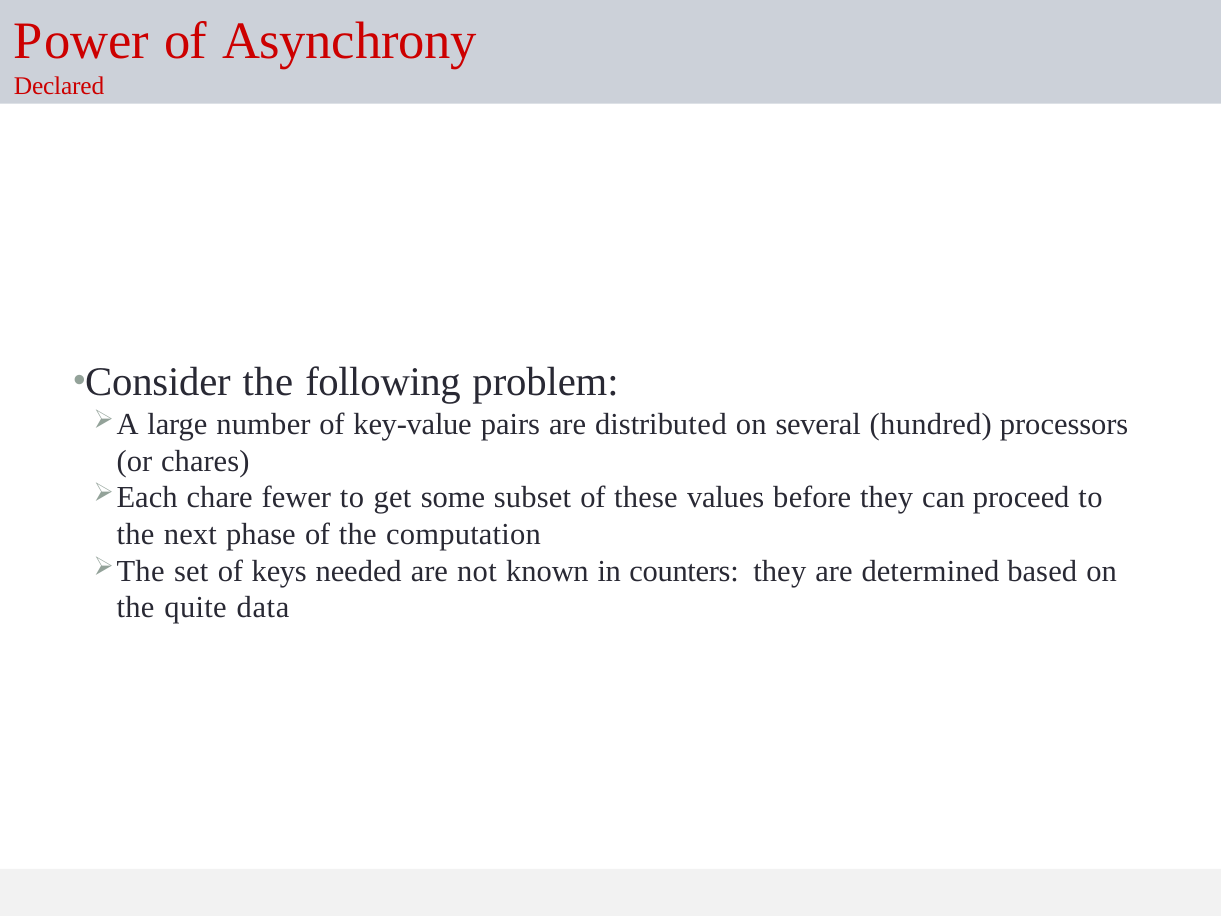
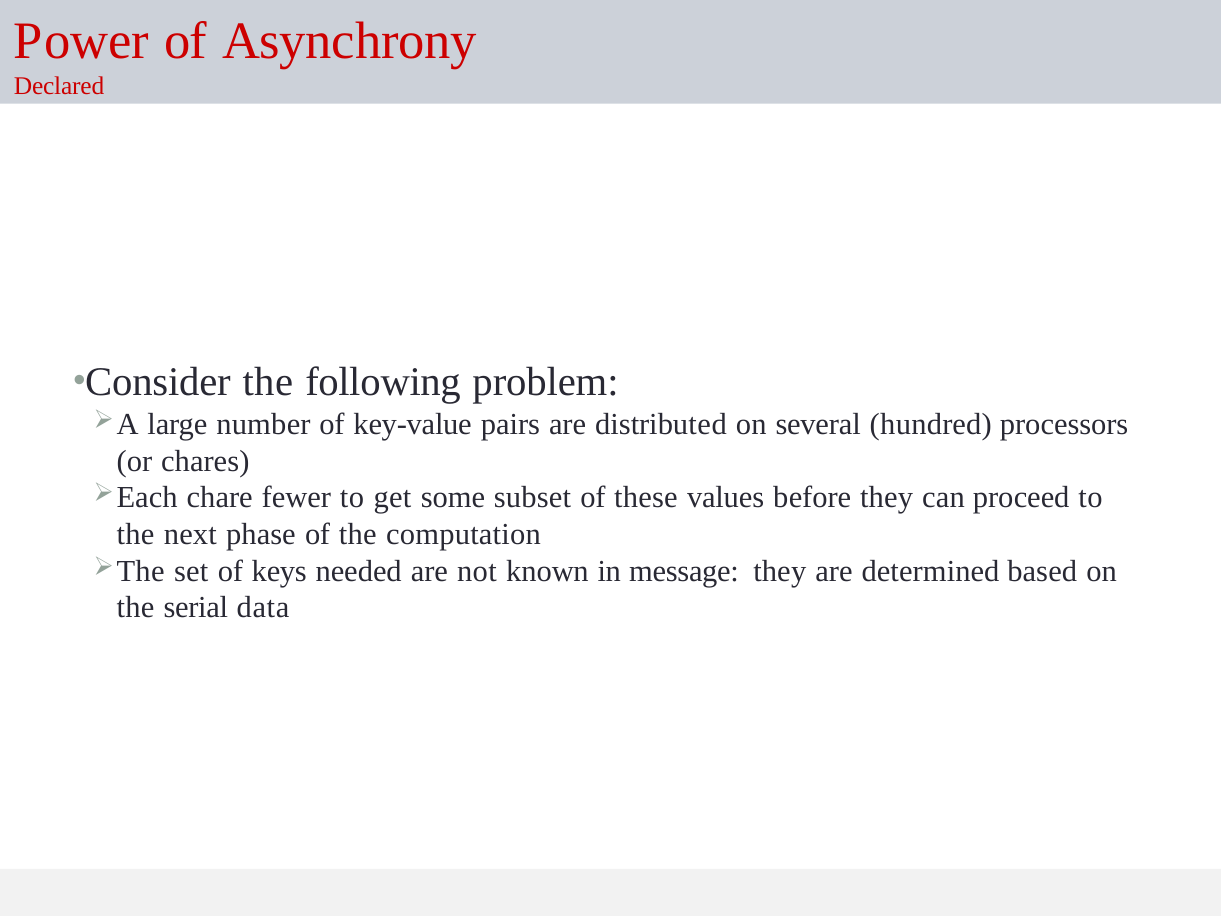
counters: counters -> message (684, 571)
quite: quite -> serial (196, 608)
